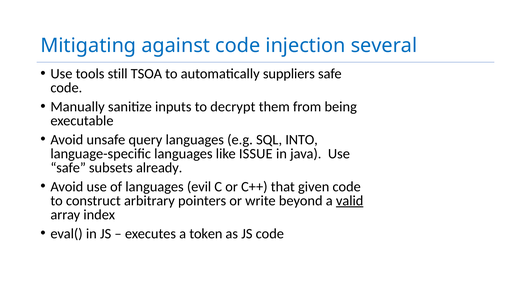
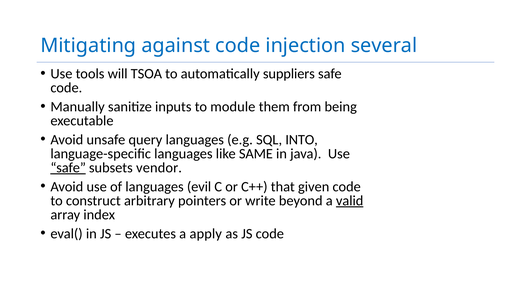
still: still -> will (118, 74)
decrypt: decrypt -> module (233, 107)
ISSUE: ISSUE -> SAME (256, 154)
safe underline: none -> present (68, 168)
already: already -> vendor (159, 168)
token: token -> apply (206, 233)
